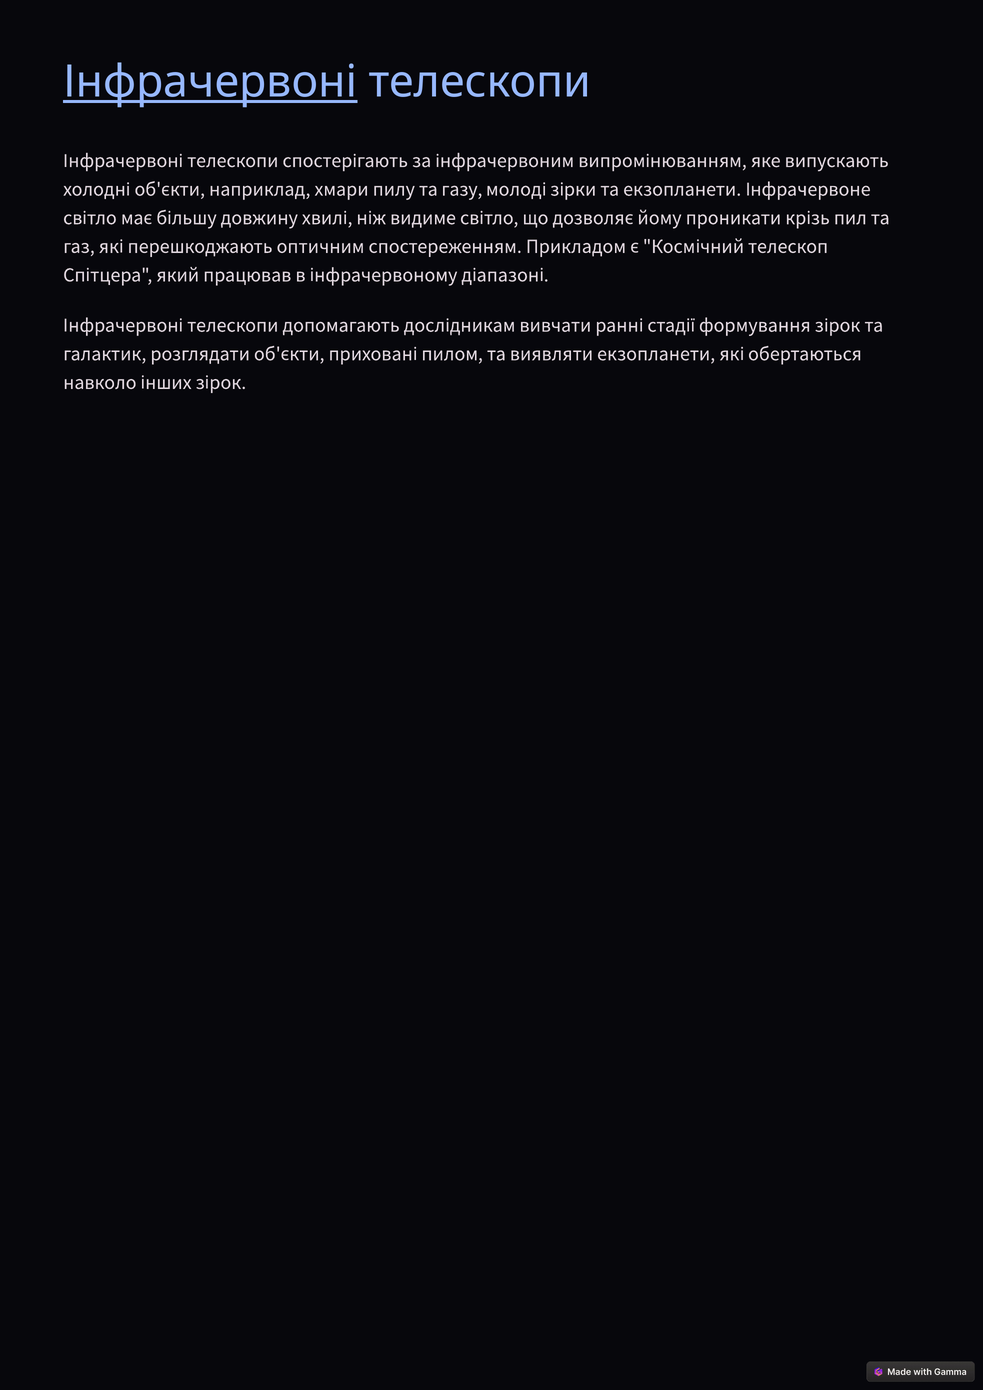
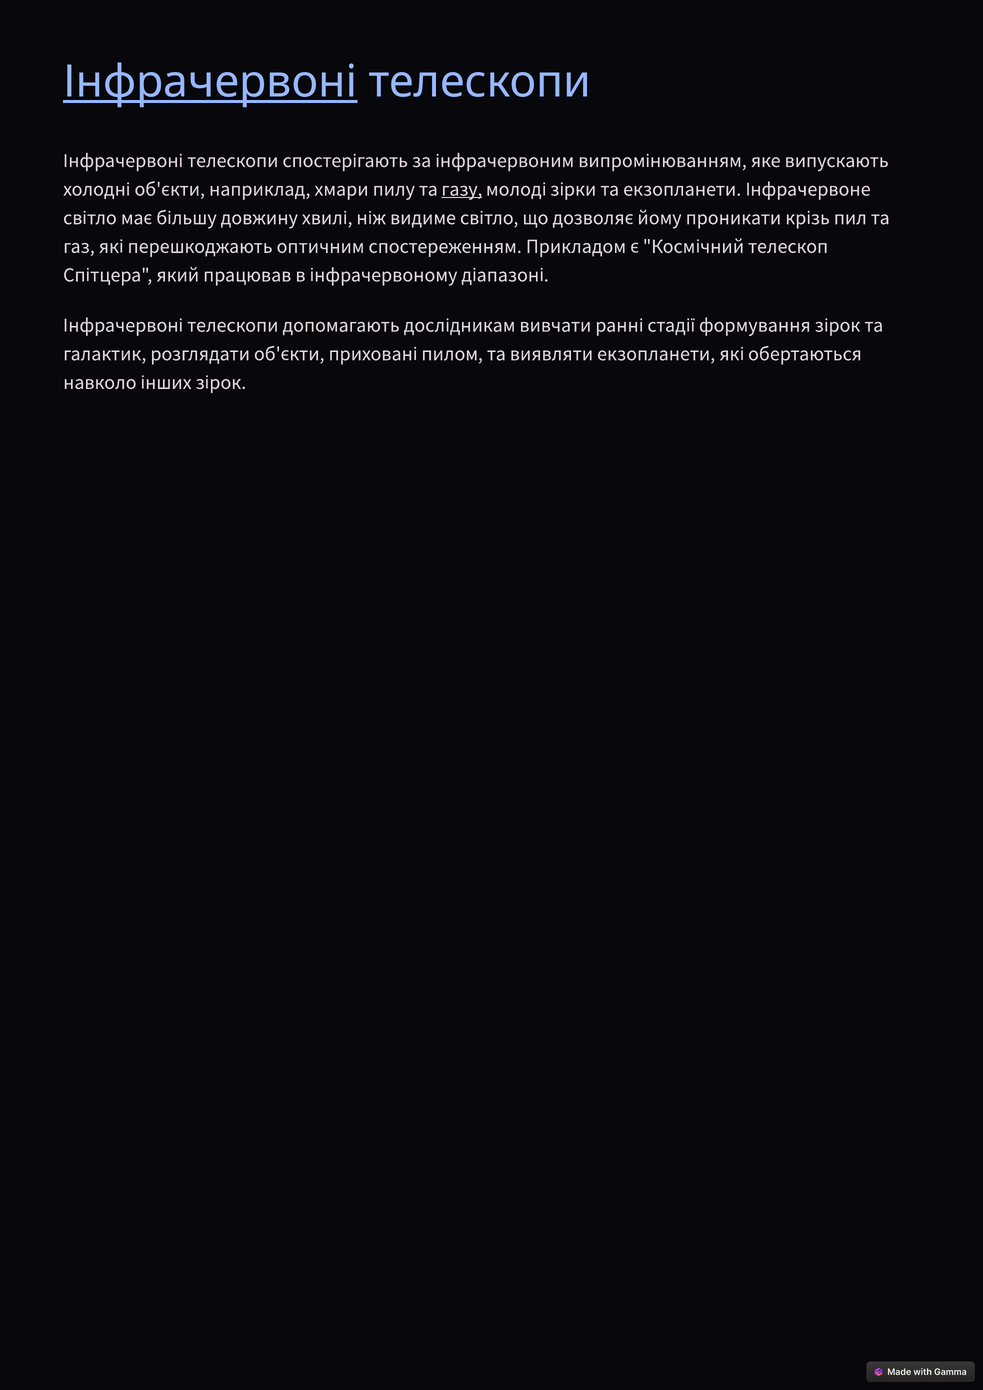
газу underline: none -> present (462, 190)
